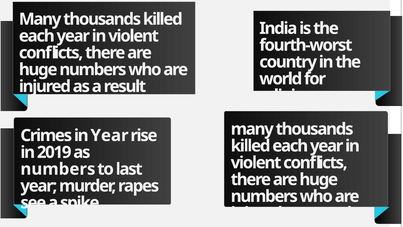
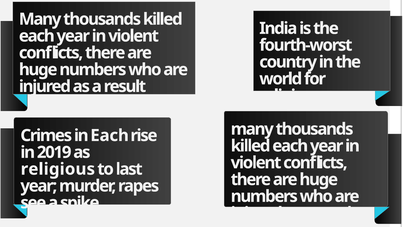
in Year: Year -> Each (110, 135)
numbers: numbers -> religious (58, 169)
